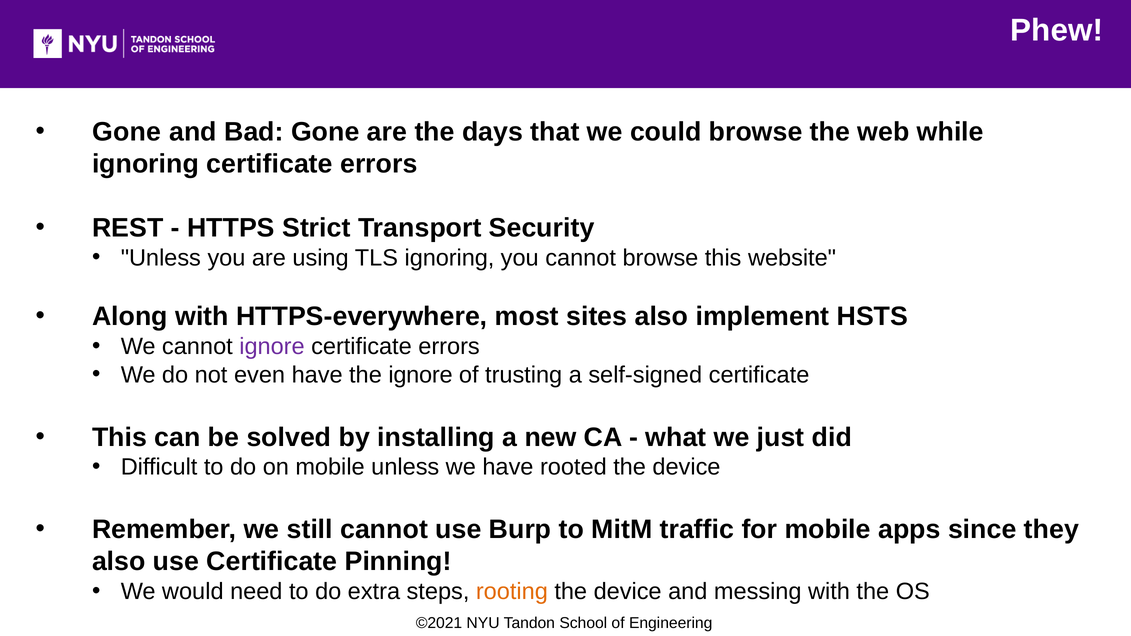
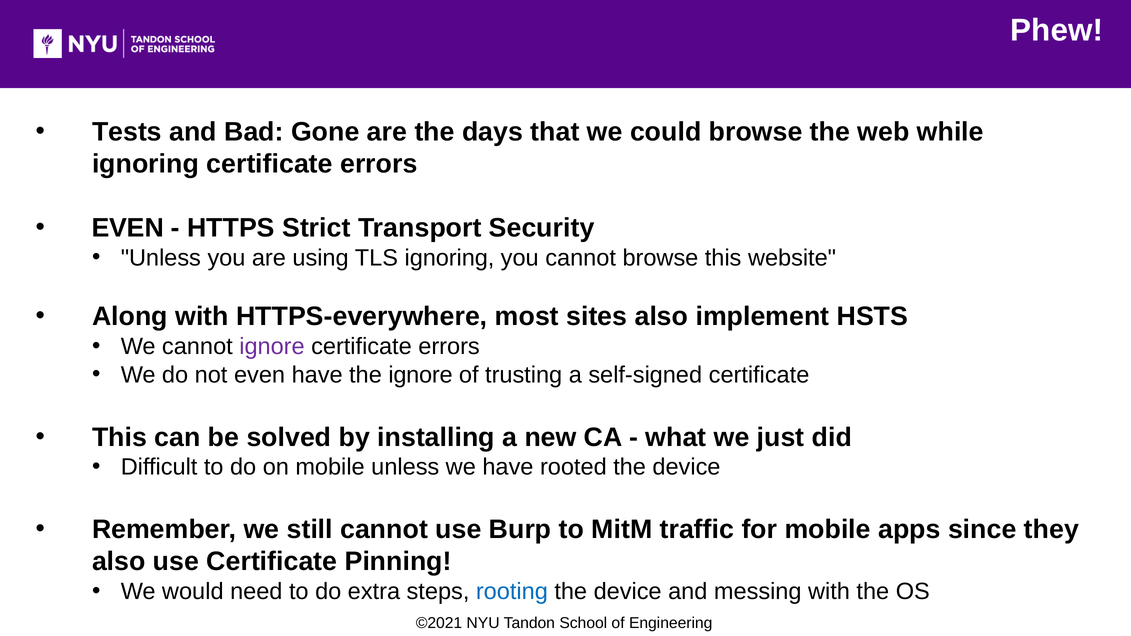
Gone: Gone -> Tests (127, 132)
REST: REST -> EVEN (128, 228)
rooting colour: orange -> blue (512, 592)
